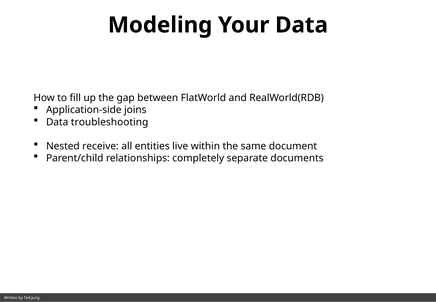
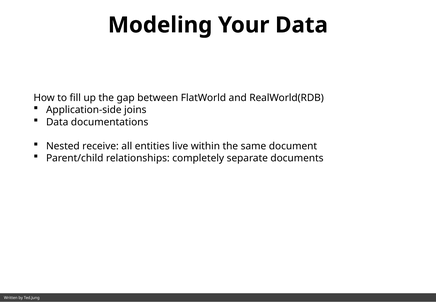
troubleshooting: troubleshooting -> documentations (110, 122)
